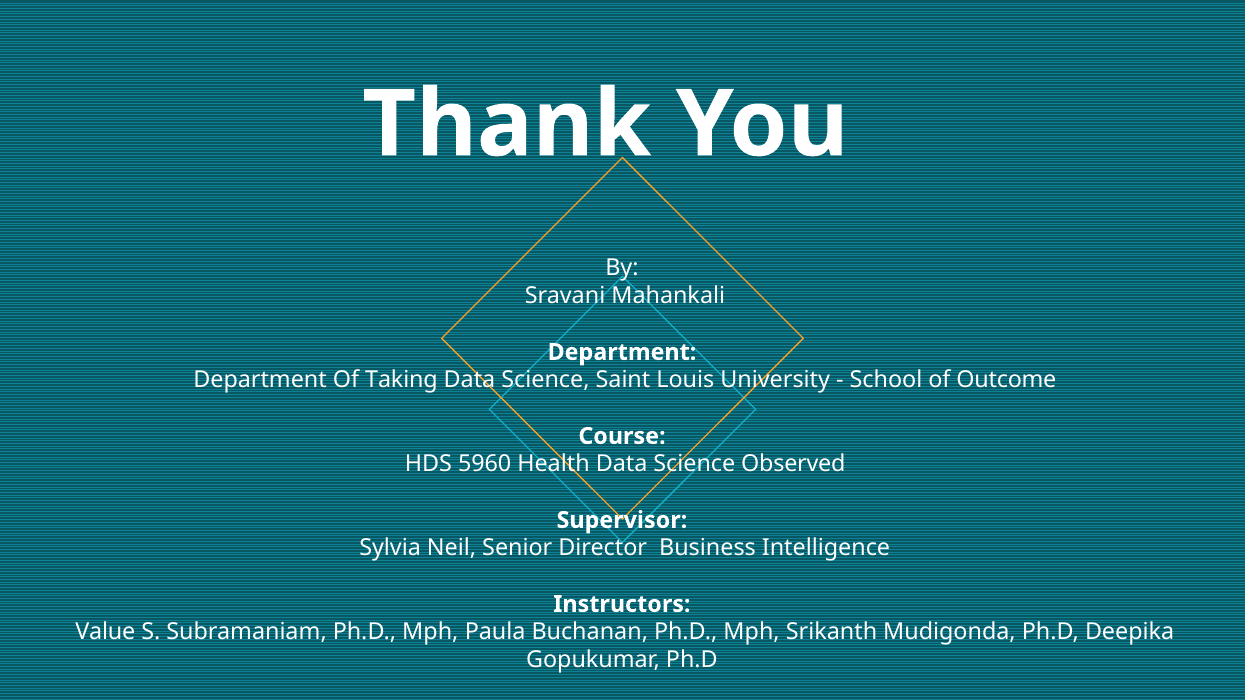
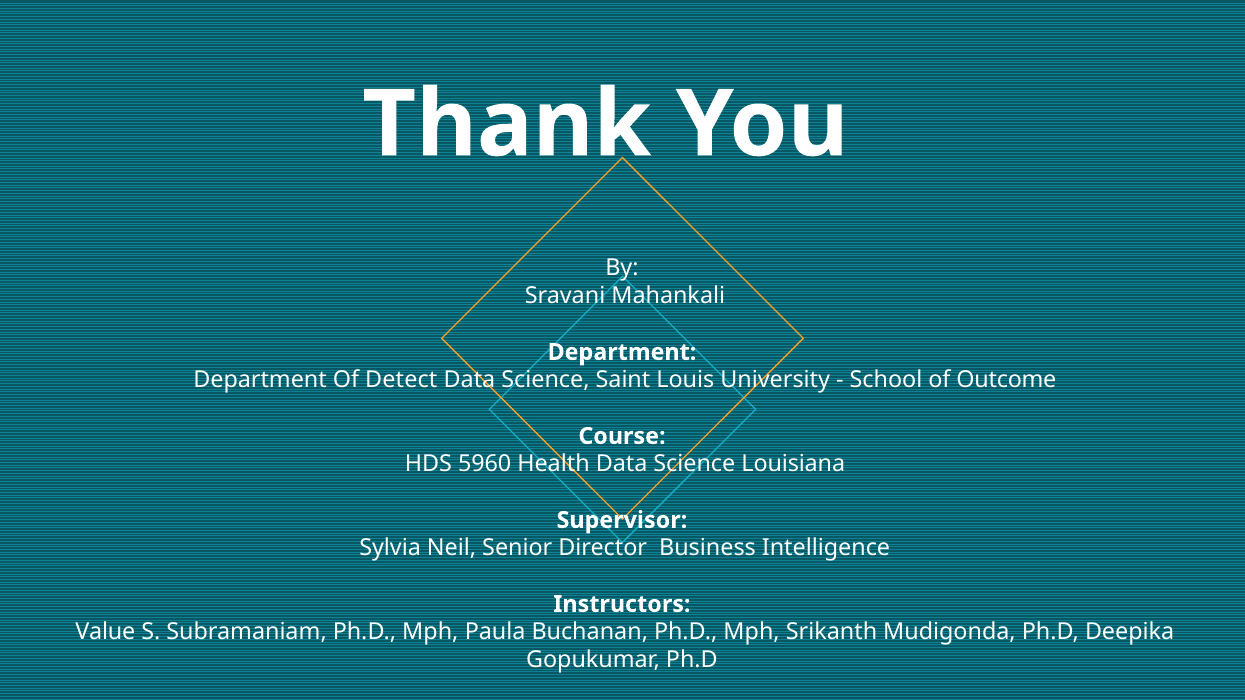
Taking: Taking -> Detect (401, 380)
Observed: Observed -> Louisiana (793, 464)
